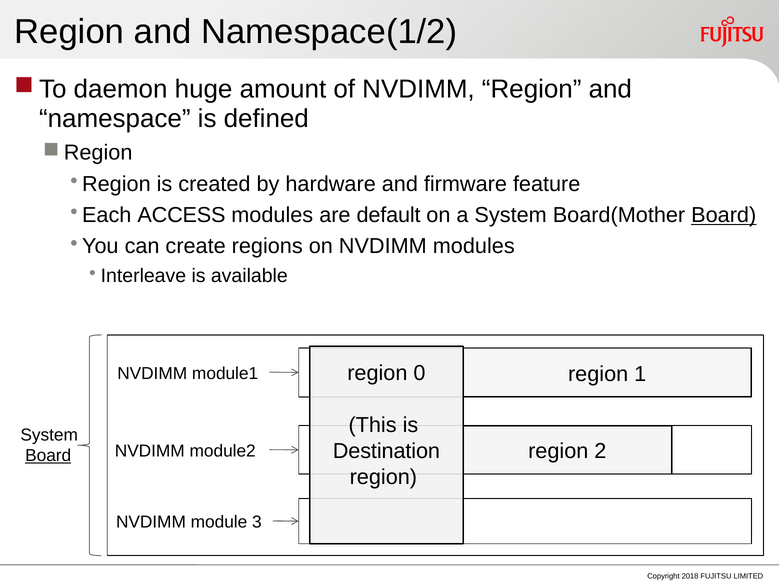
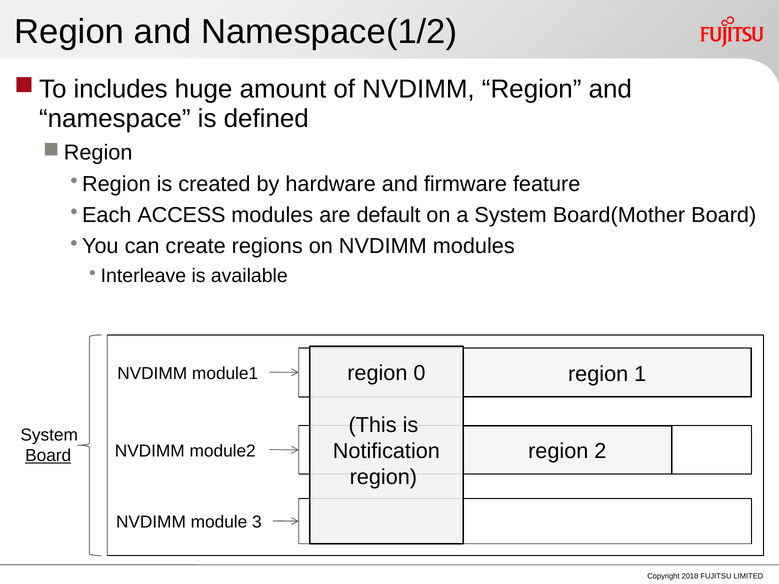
daemon: daemon -> includes (121, 89)
Board underline: present -> none (724, 215)
Destination: Destination -> Notification (386, 451)
